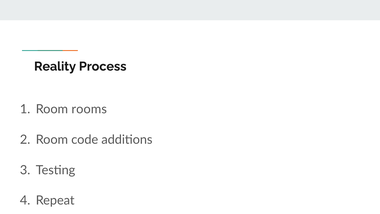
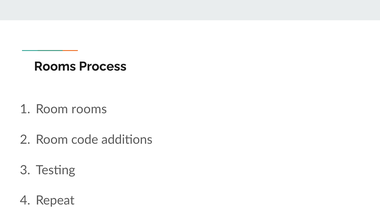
Reality: Reality -> Rooms (55, 66)
